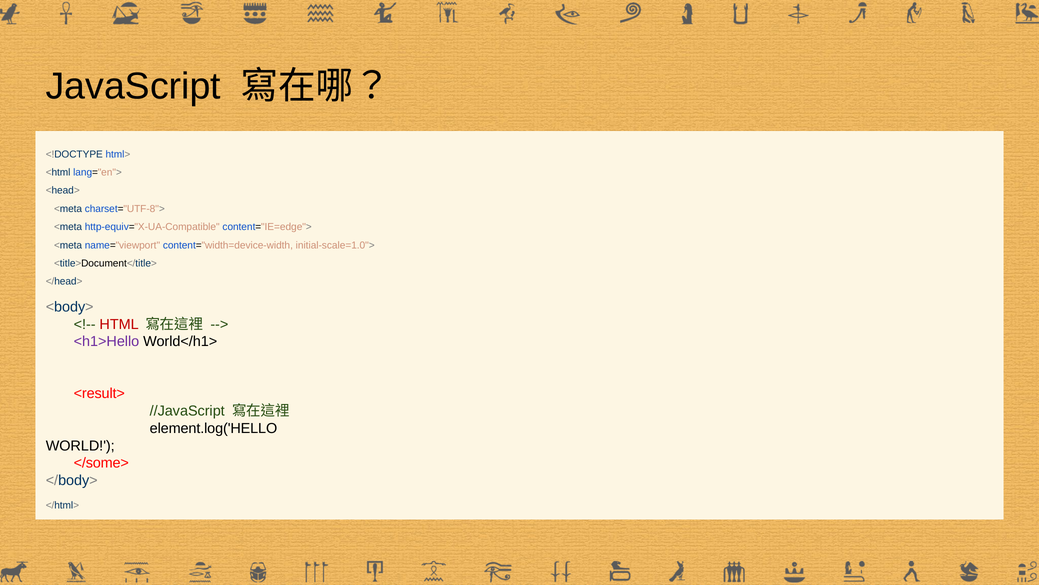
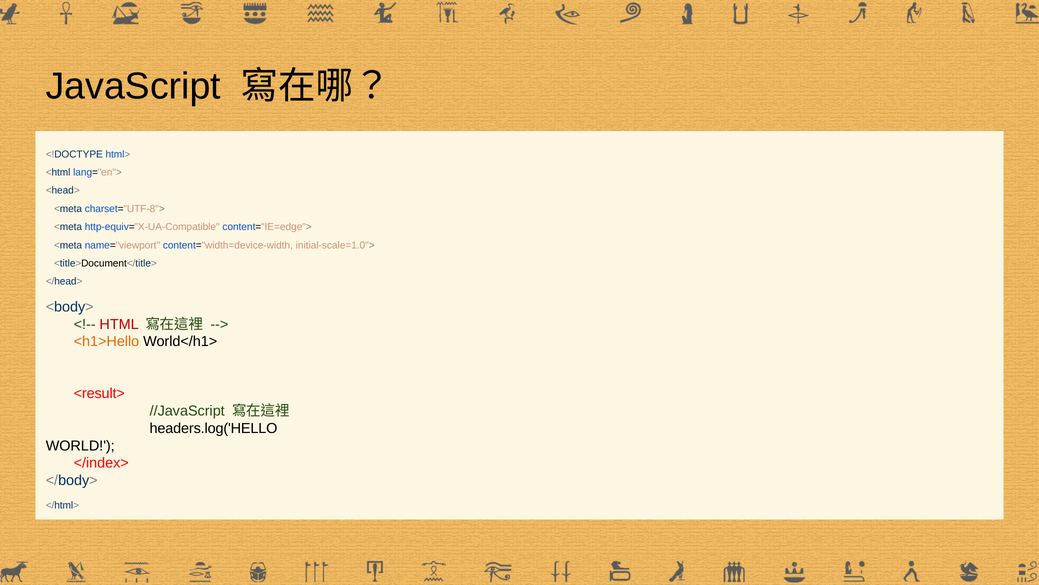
<h1>Hello colour: purple -> orange (106, 341)
element.log('HELLO: element.log('HELLO -> headers.log('HELLO (213, 428)
</some>: </some> -> </index> (101, 463)
